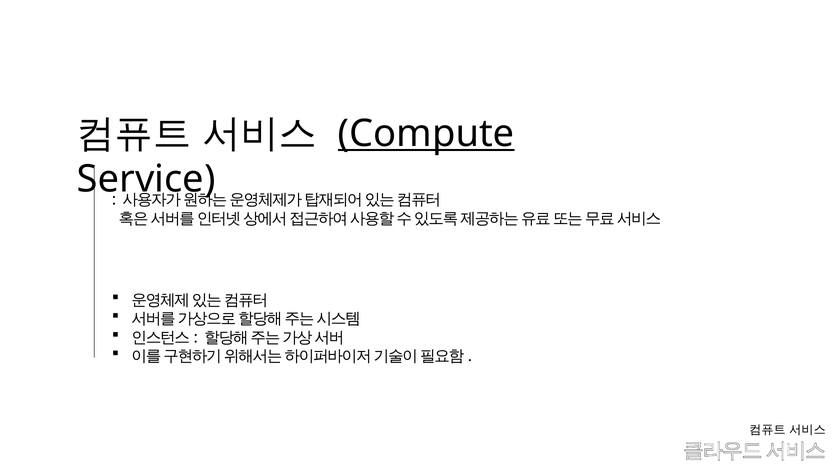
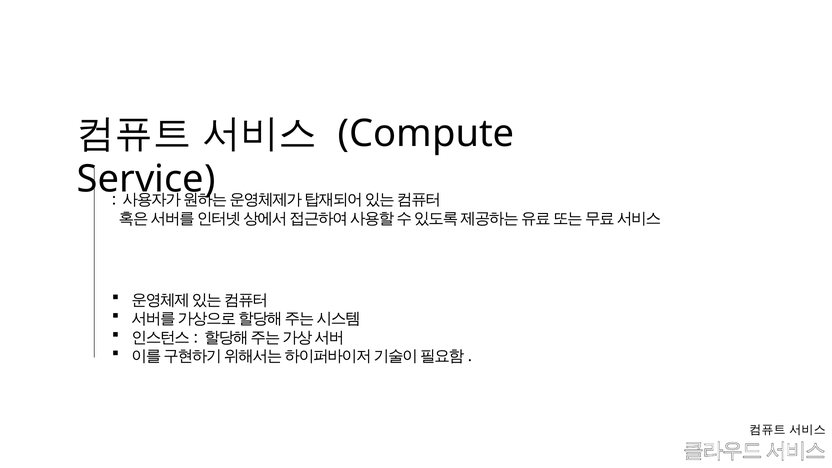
Compute underline: present -> none (426, 134)
